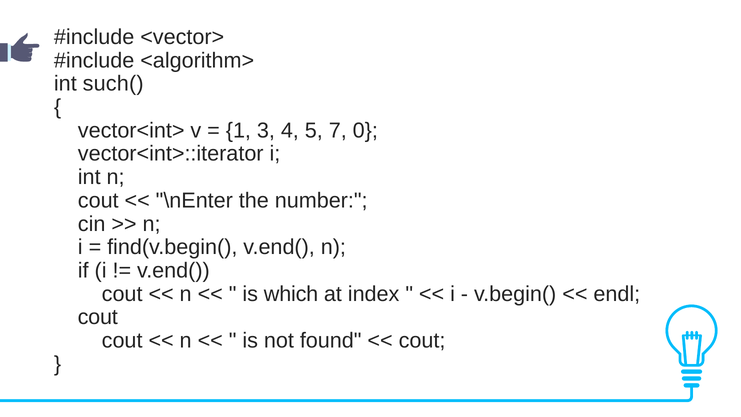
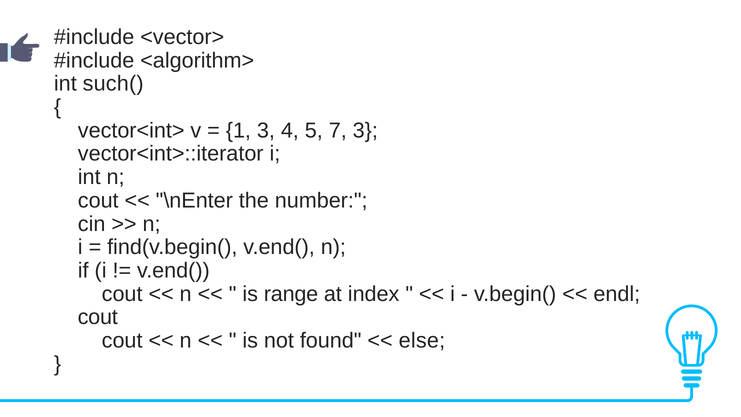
7 0: 0 -> 3 (365, 130)
which: which -> range (291, 294)
cout: cout -> else (422, 341)
